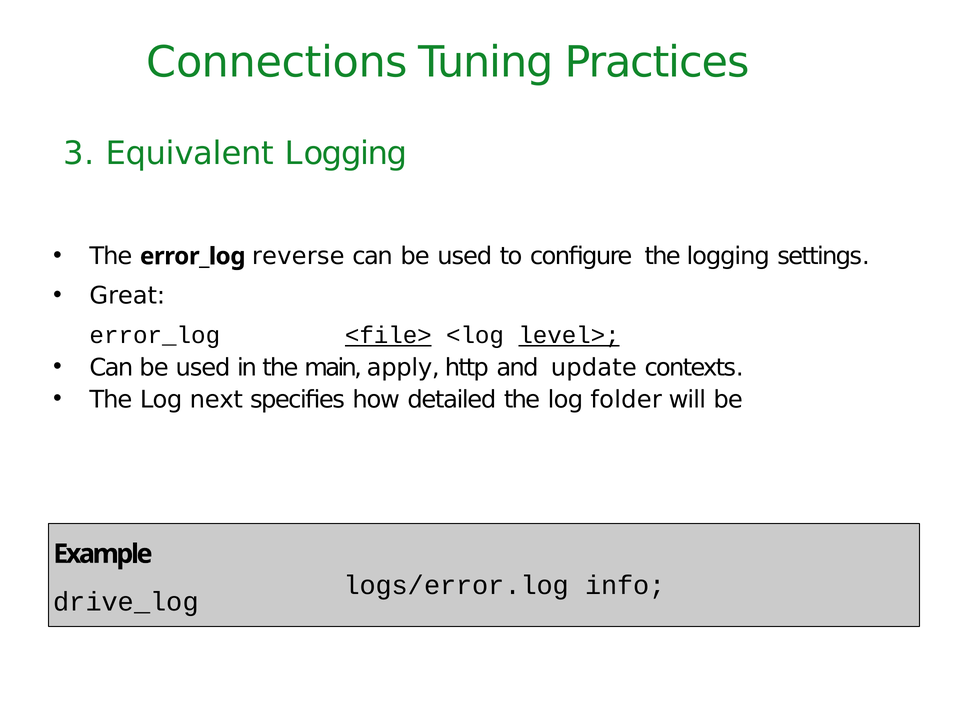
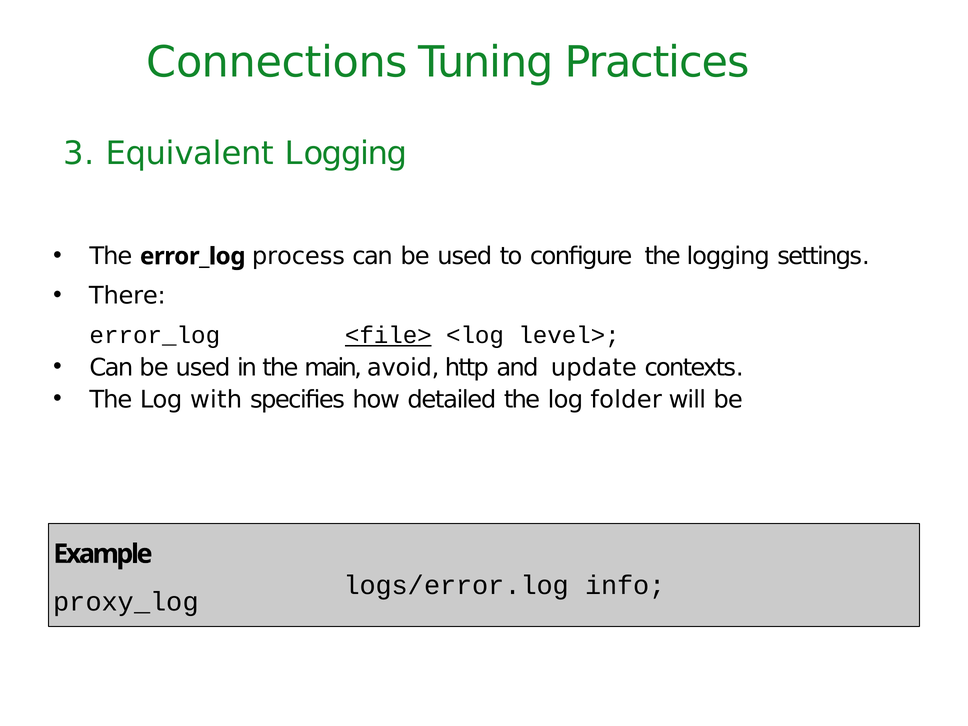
reverse: reverse -> process (298, 256)
Great: Great -> There (127, 296)
level> underline: present -> none (569, 335)
apply: apply -> avoid (403, 368)
next: next -> with (216, 400)
drive_log: drive_log -> proxy_log (126, 602)
